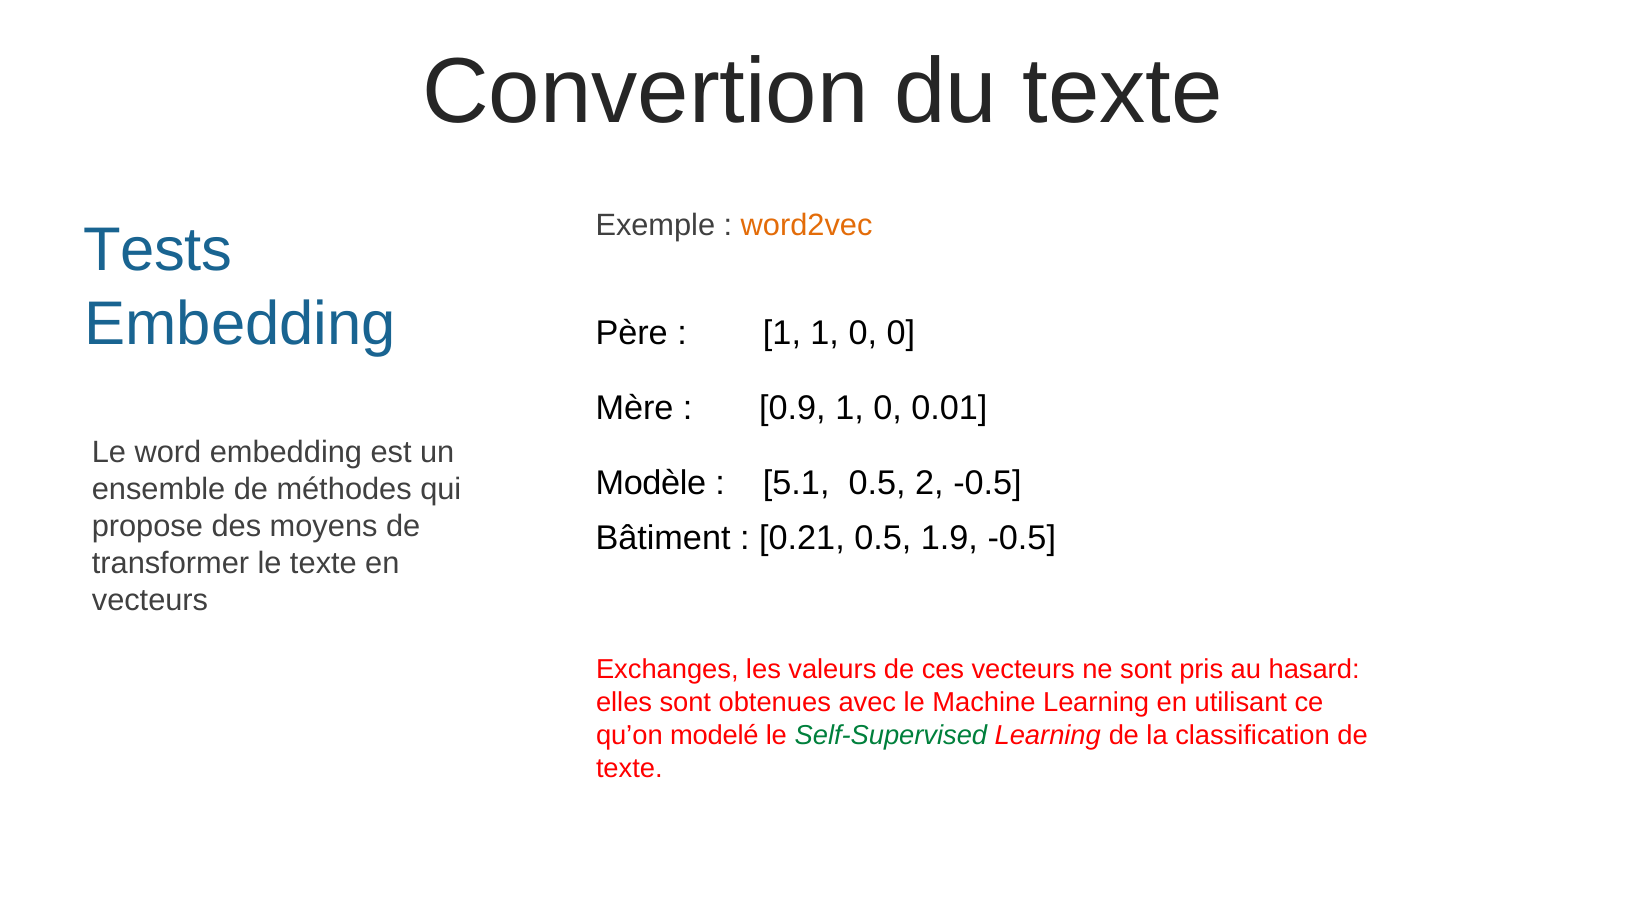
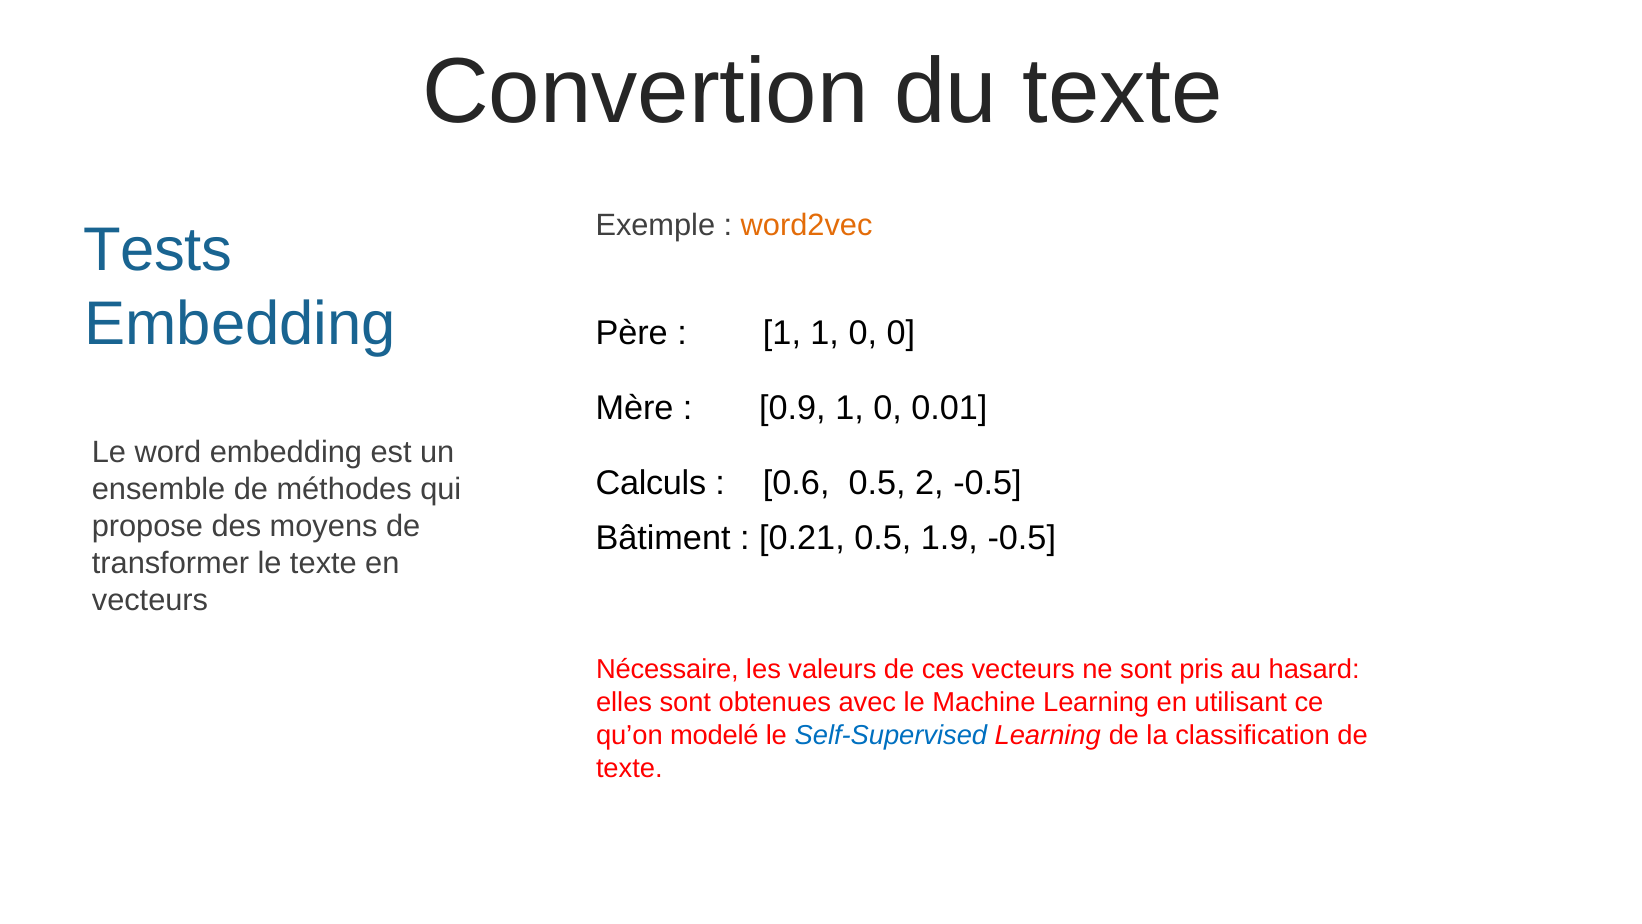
Modèle: Modèle -> Calculs (651, 483)
5.1: 5.1 -> 0.6 (796, 483)
Exchanges: Exchanges -> Nécessaire (667, 669)
Self-Supervised colour: green -> blue (891, 735)
